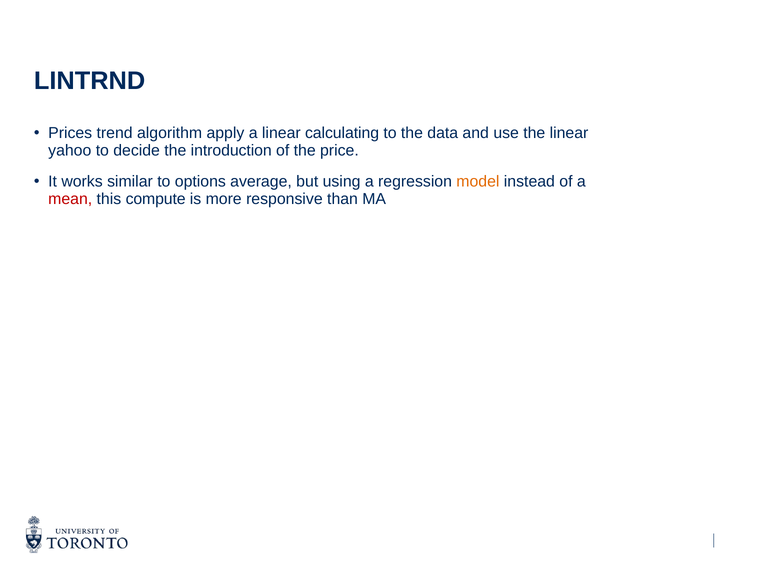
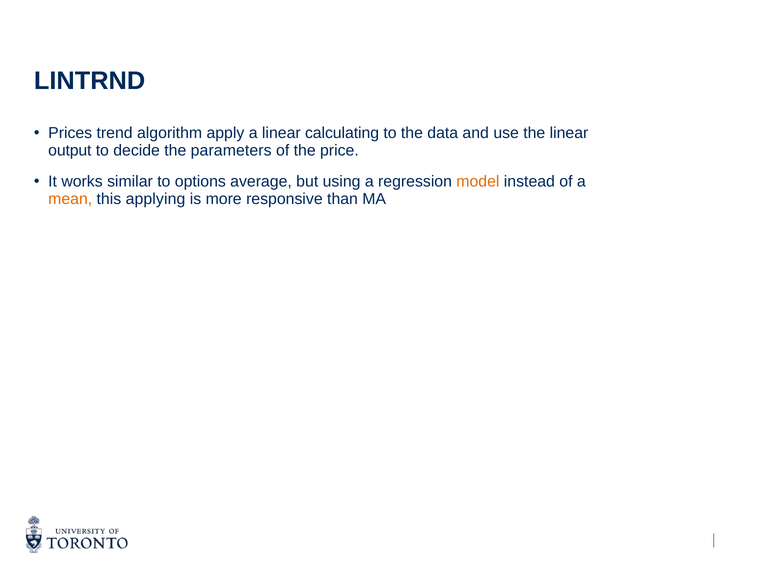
yahoo: yahoo -> output (70, 150)
introduction: introduction -> parameters (231, 150)
mean colour: red -> orange (70, 199)
compute: compute -> applying (155, 199)
